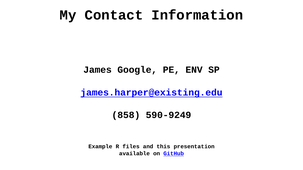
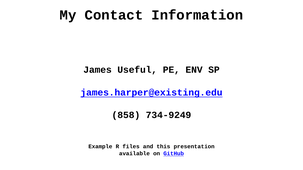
Google: Google -> Useful (137, 70)
590-9249: 590-9249 -> 734-9249 (169, 115)
